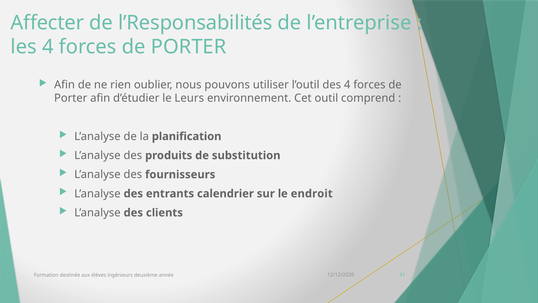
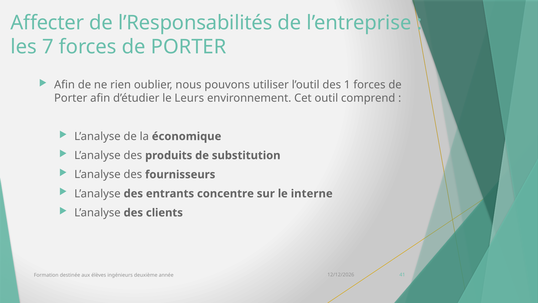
les 4: 4 -> 7 (48, 47)
des 4: 4 -> 1 (347, 85)
planification: planification -> économique (187, 136)
calendrier: calendrier -> concentre (225, 193)
endroit: endroit -> interne (312, 193)
